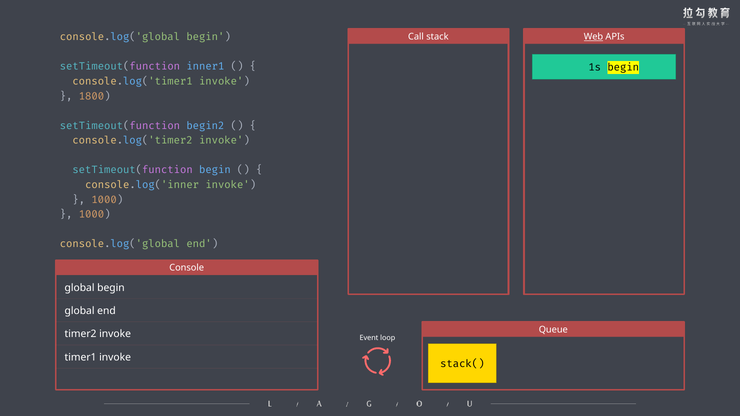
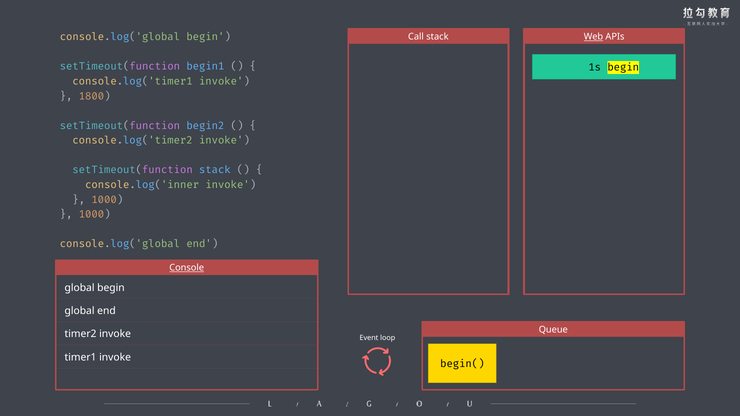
inner1: inner1 -> begin1 (205, 67)
setTimeout(function begin: begin -> stack (215, 170)
Console underline: none -> present (187, 268)
stack(: stack( -> begin( (462, 364)
